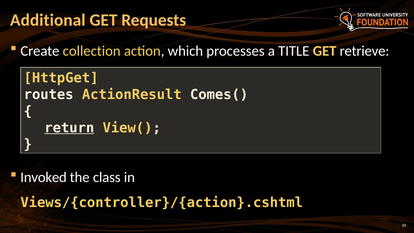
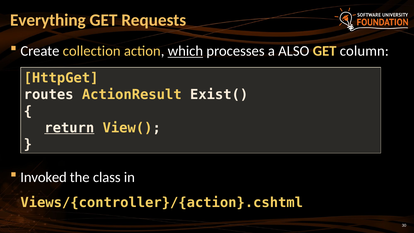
Additional: Additional -> Everything (48, 20)
which underline: none -> present (185, 51)
TITLE: TITLE -> ALSO (294, 51)
retrieve: retrieve -> column (364, 51)
Comes(: Comes( -> Exist( (219, 95)
